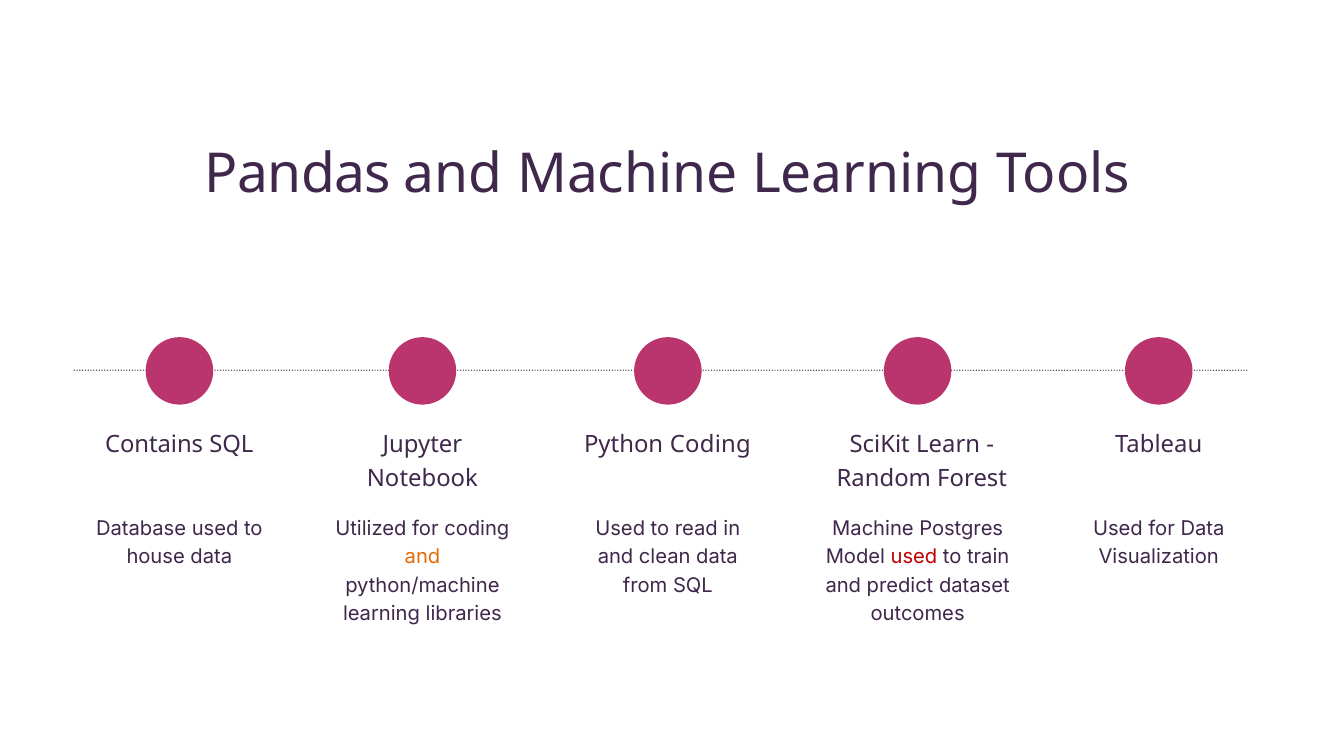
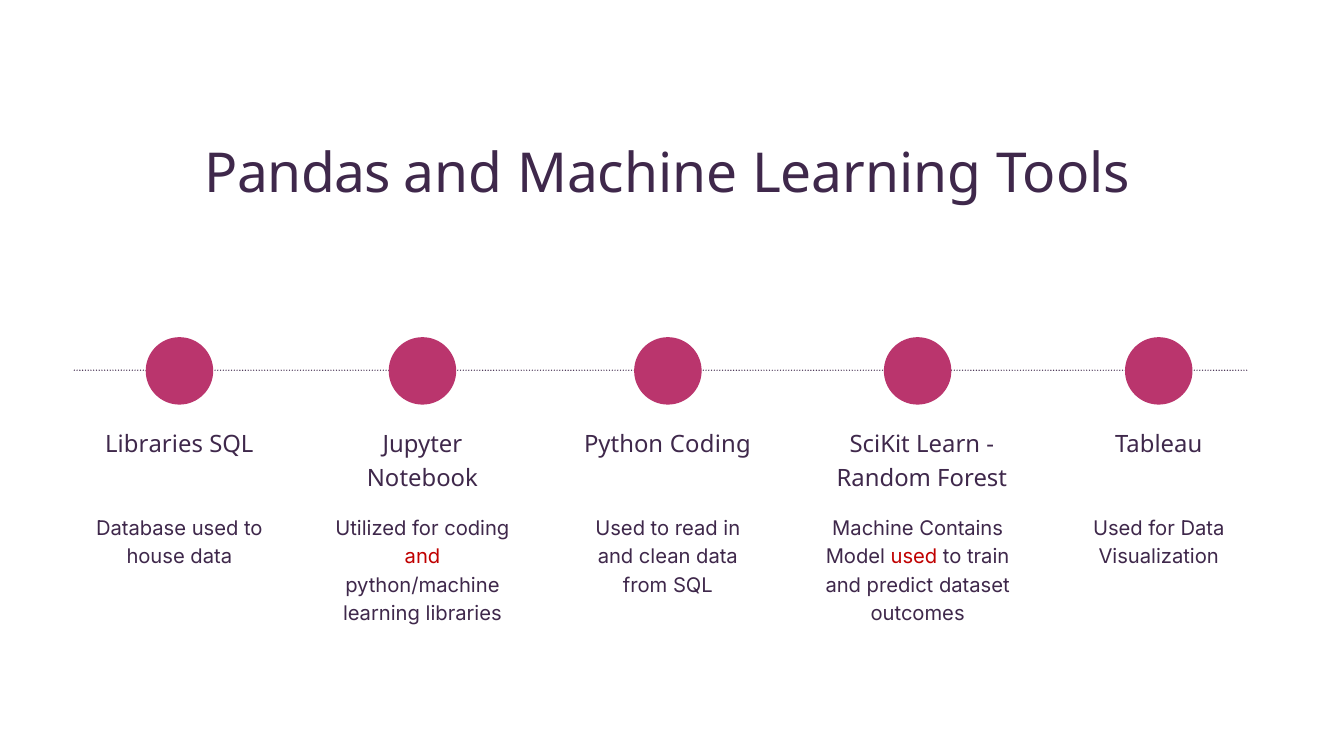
Contains: Contains -> Libraries (154, 445)
Postgres: Postgres -> Contains (961, 529)
and colour: orange -> red (422, 558)
